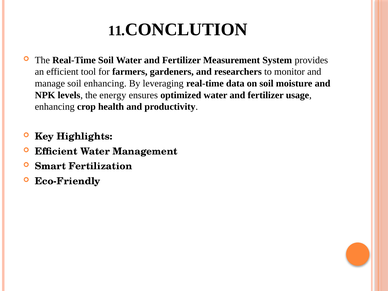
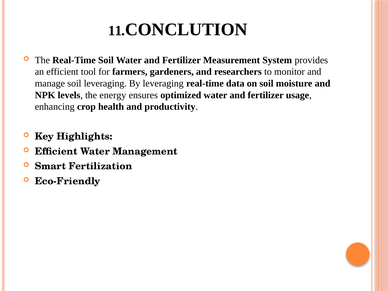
soil enhancing: enhancing -> leveraging (105, 83)
